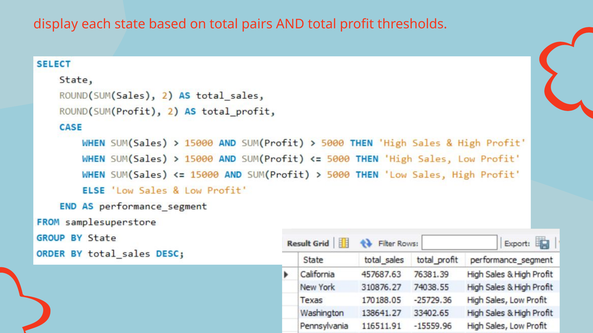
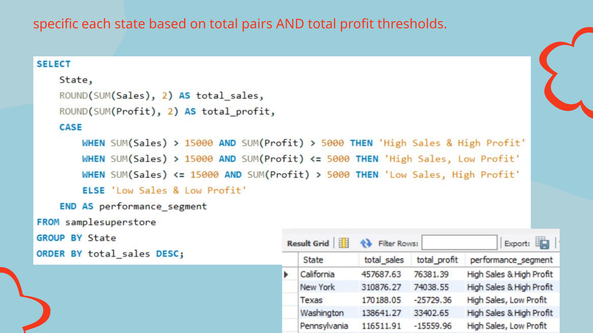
display: display -> specific (56, 24)
